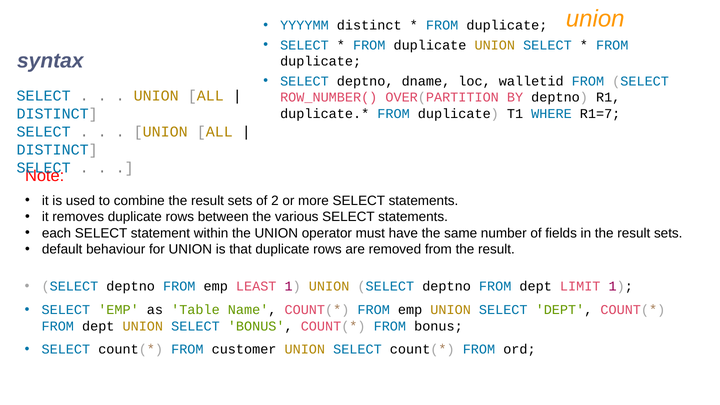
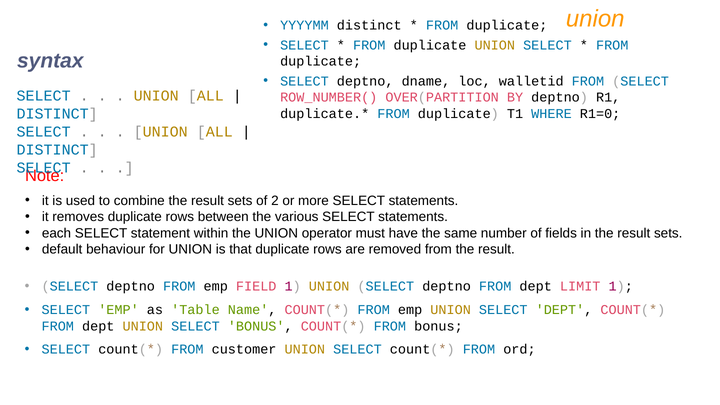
R1=7: R1=7 -> R1=0 (600, 114)
LEAST: LEAST -> FIELD (256, 286)
